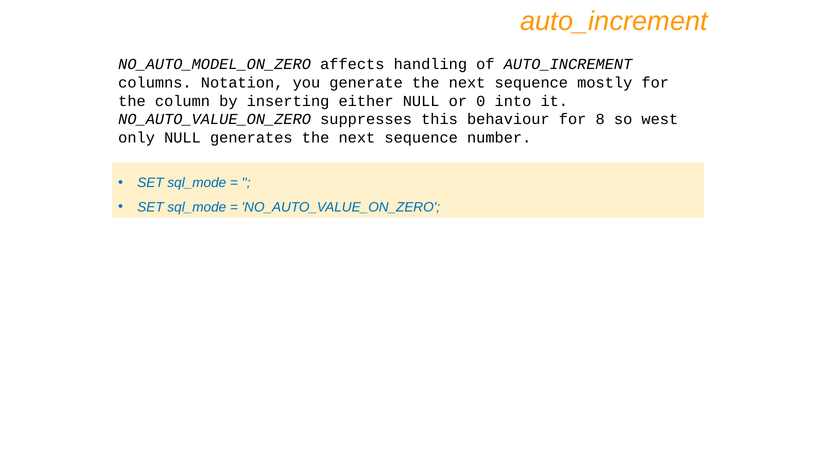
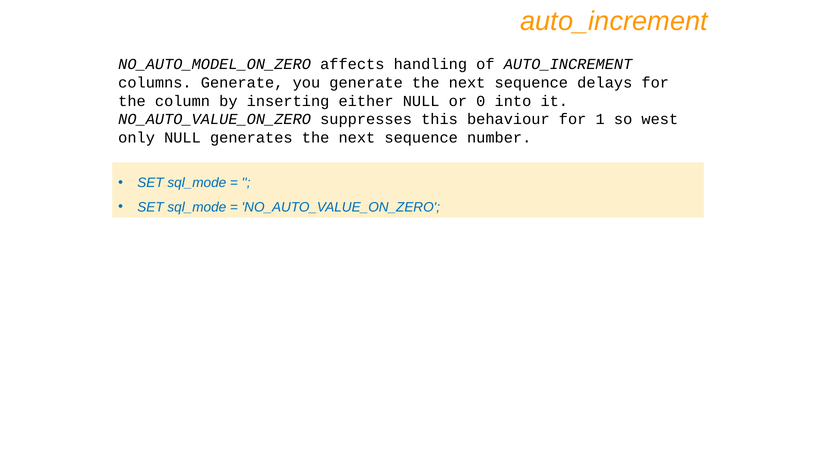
columns Notation: Notation -> Generate (242, 83)
mostly: mostly -> delays (605, 83)
8: 8 -> 1 (600, 119)
